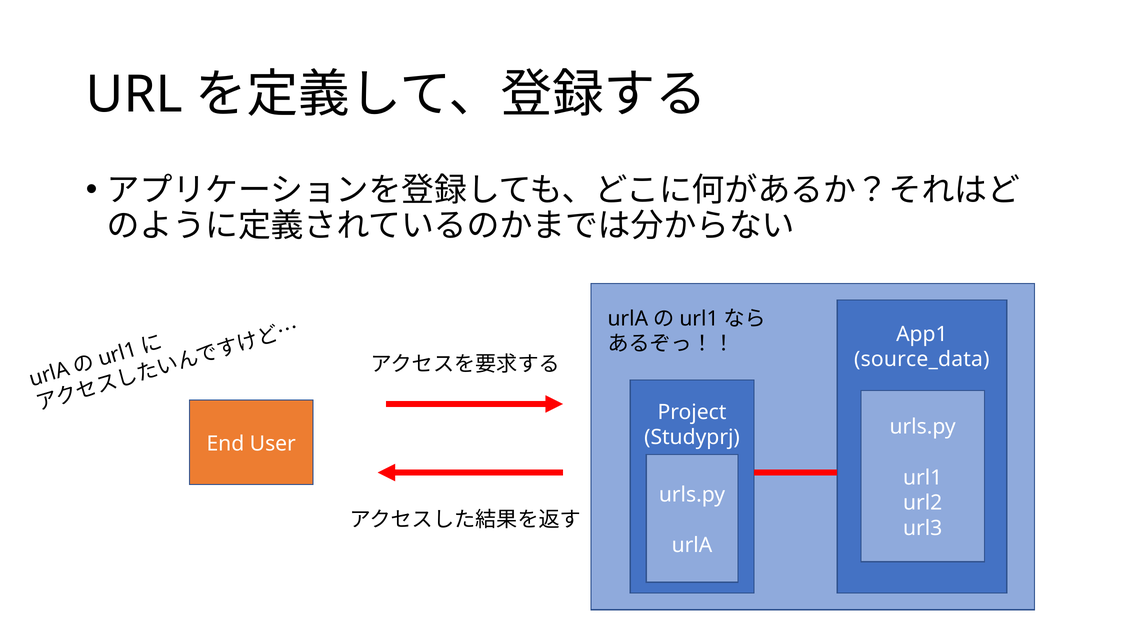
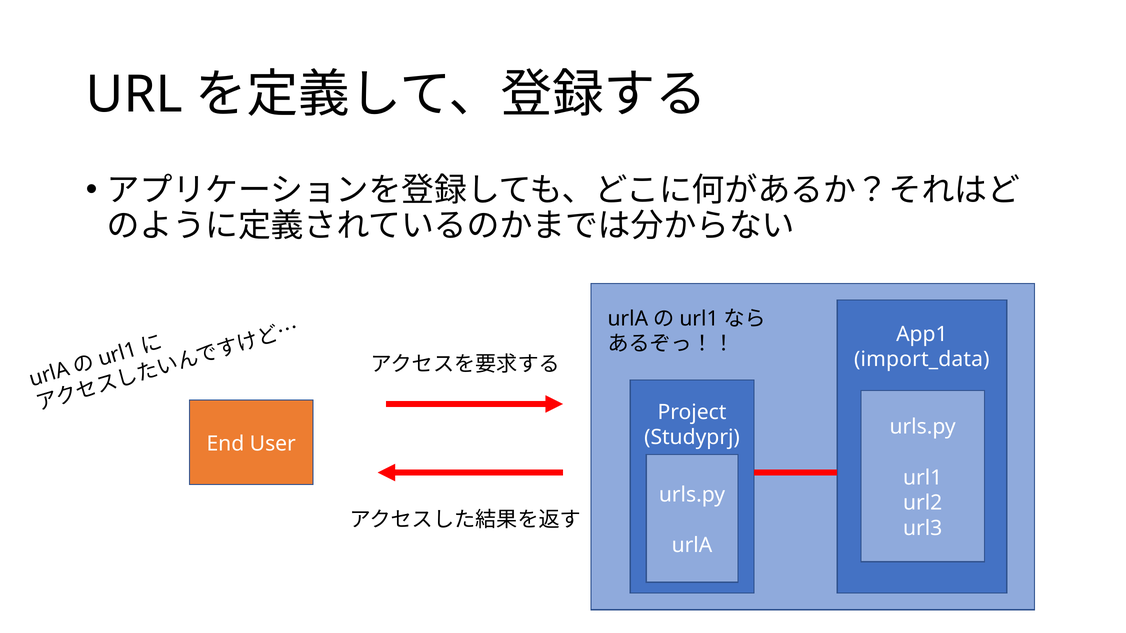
source_data: source_data -> import_data (922, 360)
